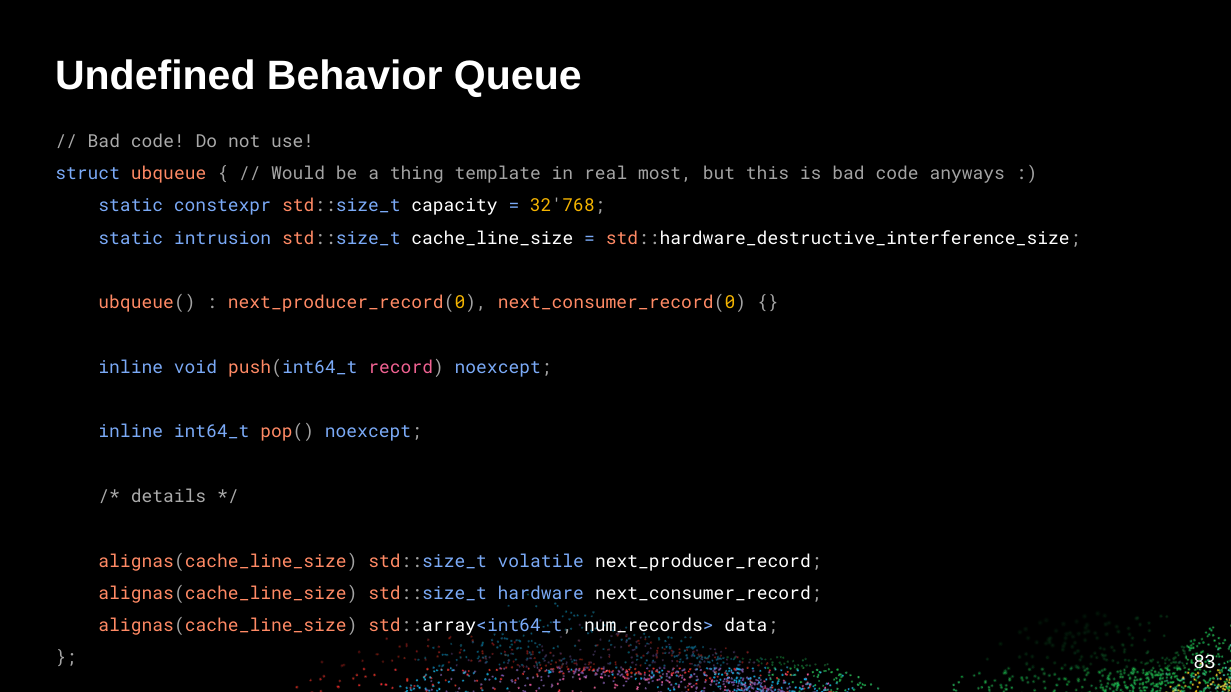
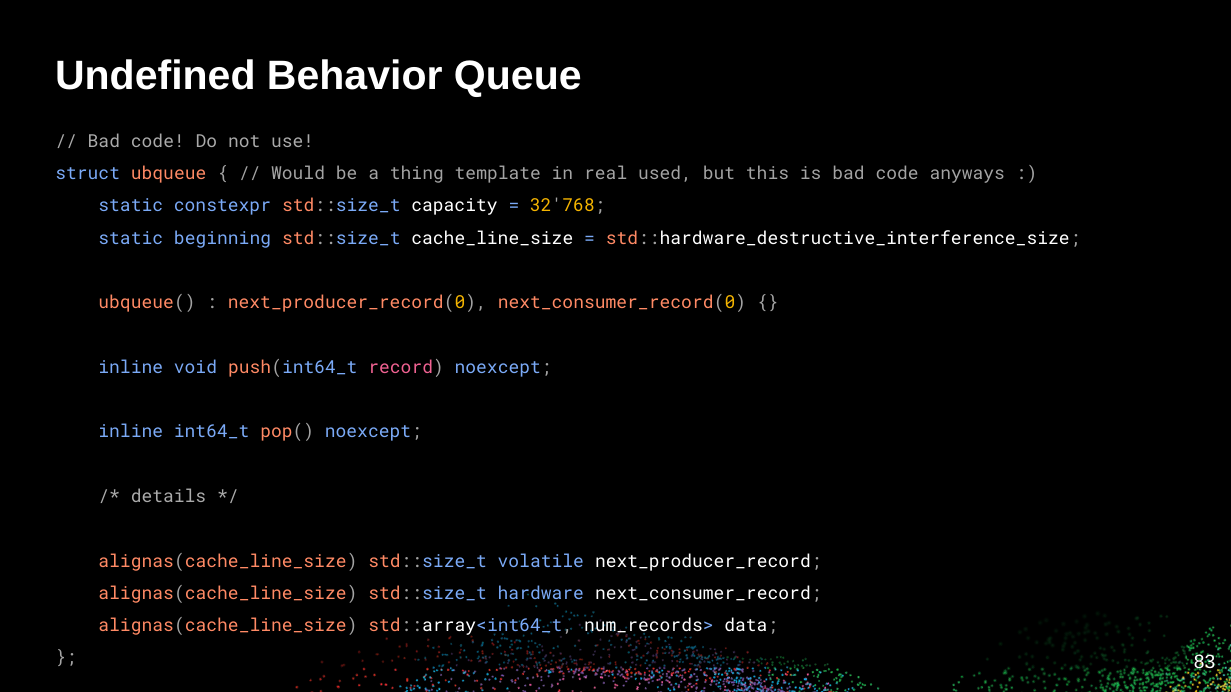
most: most -> used (665, 174)
intrusion: intrusion -> beginning (223, 238)
